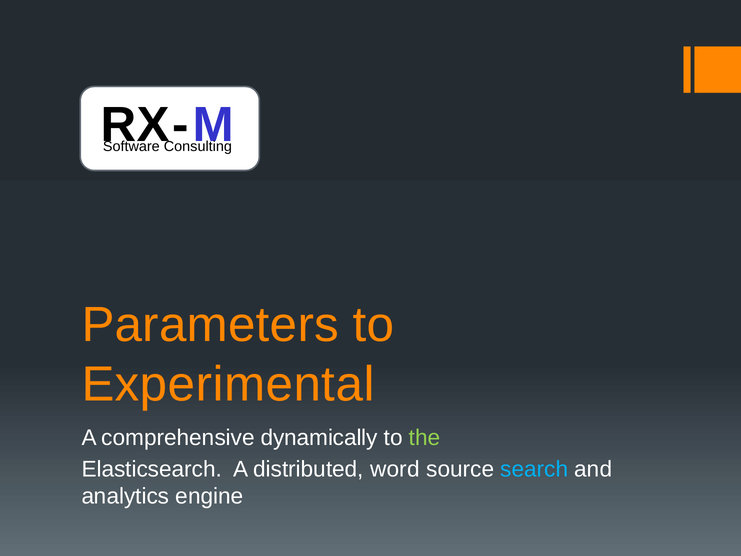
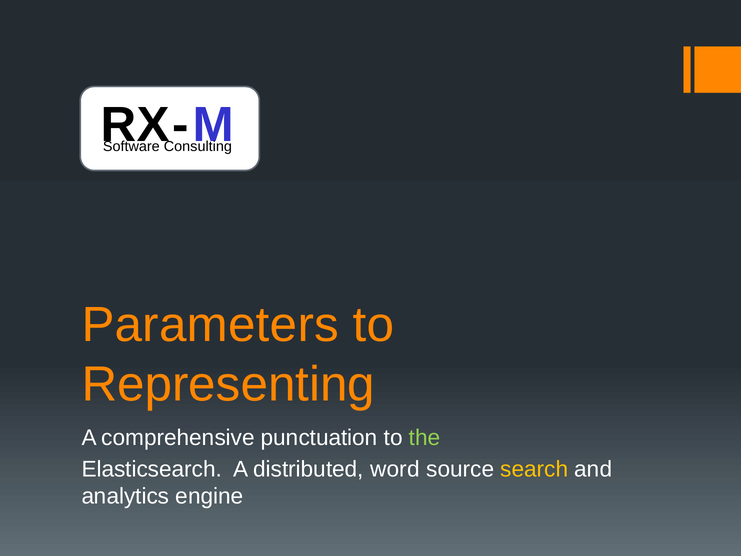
Experimental: Experimental -> Representing (228, 384)
dynamically: dynamically -> punctuation (319, 438)
search colour: light blue -> yellow (534, 469)
